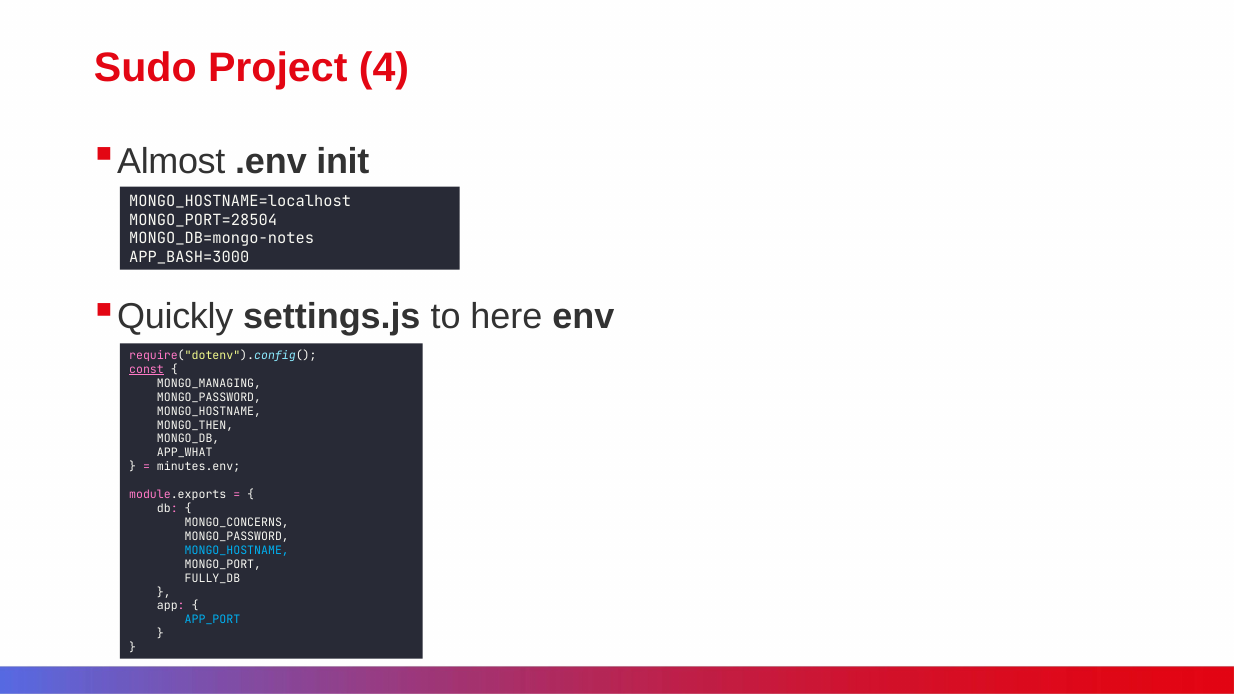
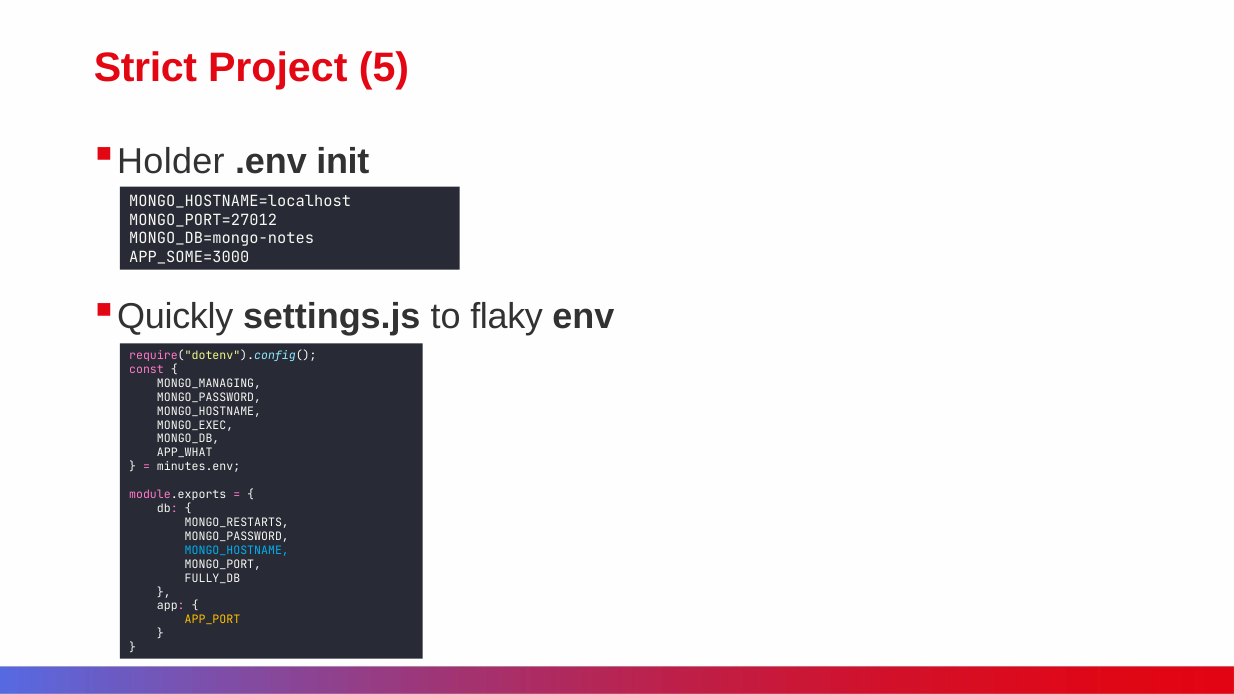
Sudo: Sudo -> Strict (145, 68)
4: 4 -> 5 (384, 68)
Almost: Almost -> Holder (171, 162)
MONGO_PORT=28504: MONGO_PORT=28504 -> MONGO_PORT=27012 (203, 220)
APP_BASH=3000: APP_BASH=3000 -> APP_SOME=3000 (189, 257)
here: here -> flaky (507, 317)
const underline: present -> none (147, 370)
MONGO_THEN: MONGO_THEN -> MONGO_EXEC (195, 425)
MONGO_CONCERNS: MONGO_CONCERNS -> MONGO_RESTARTS (237, 523)
APP_PORT colour: light blue -> yellow (212, 620)
